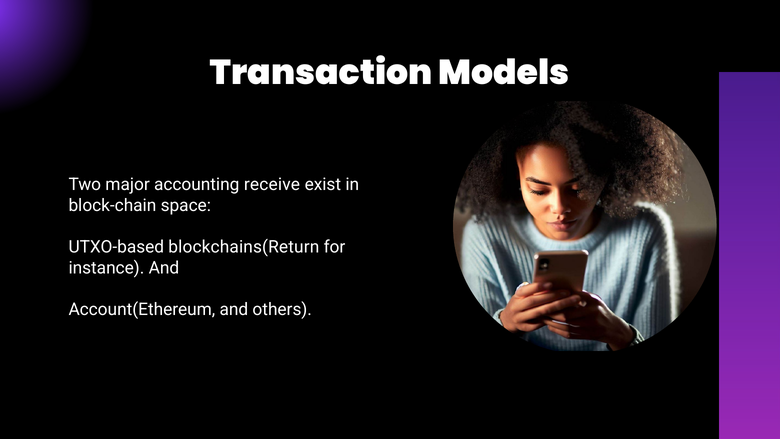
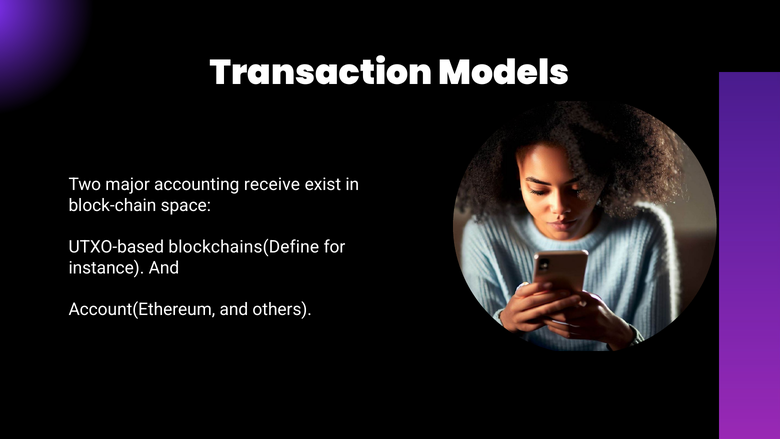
blockchains(Return: blockchains(Return -> blockchains(Define (244, 247)
